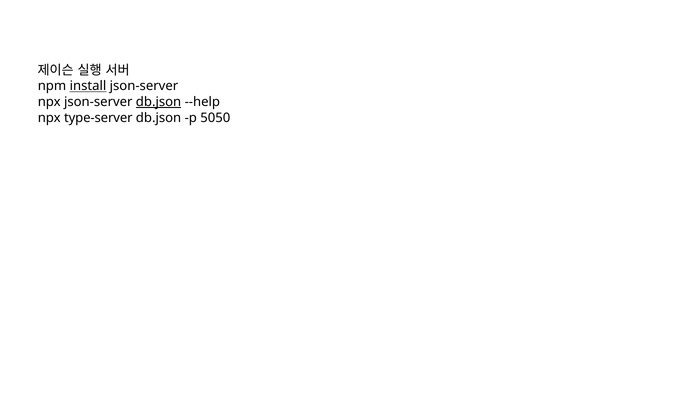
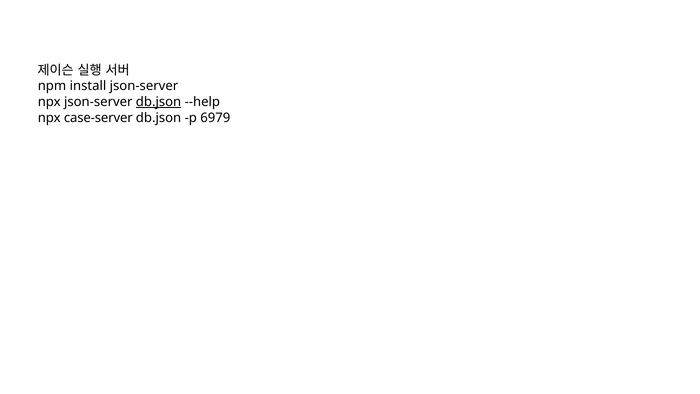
install underline: present -> none (88, 86)
type-server: type-server -> case-server (98, 118)
5050: 5050 -> 6979 (215, 118)
